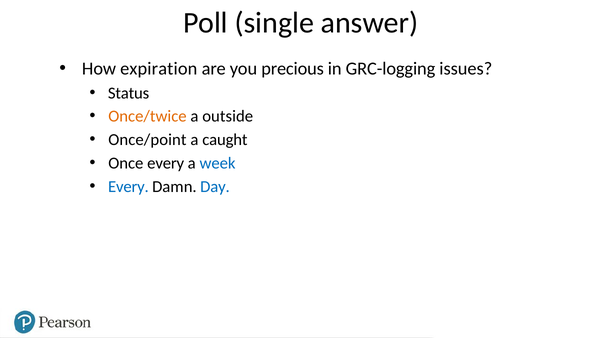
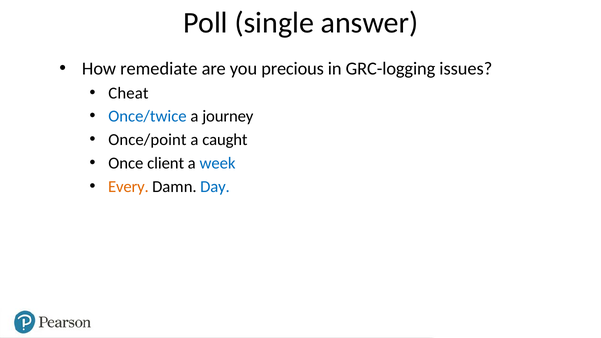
expiration: expiration -> remediate (159, 69)
Status: Status -> Cheat (128, 93)
Once/twice colour: orange -> blue (147, 116)
outside: outside -> journey (228, 116)
Once every: every -> client (166, 163)
Every colour: blue -> orange (128, 187)
